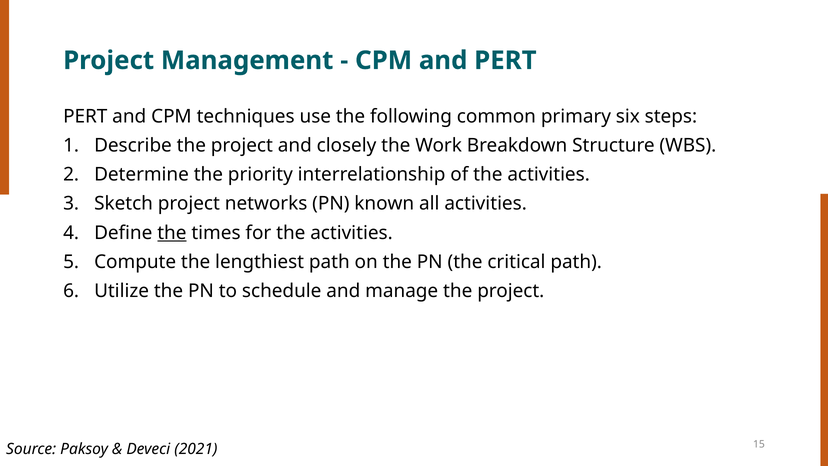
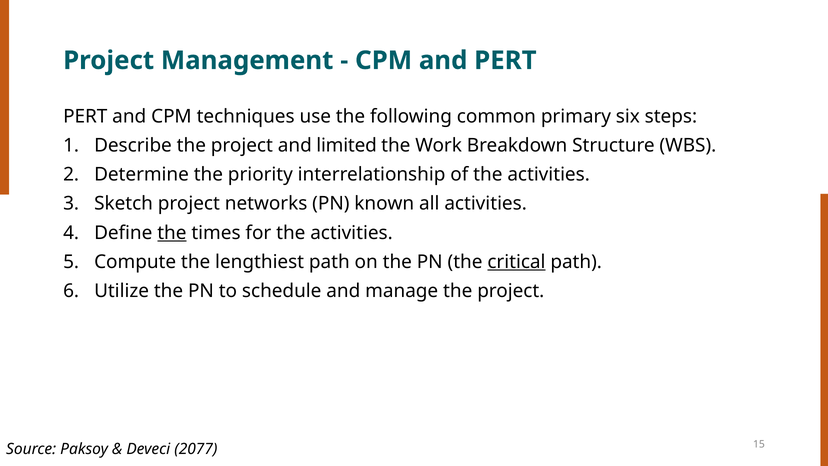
closely: closely -> limited (347, 145)
critical underline: none -> present (516, 262)
2021: 2021 -> 2077 (196, 449)
